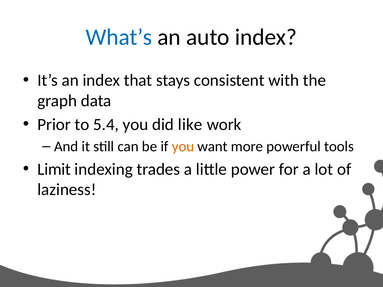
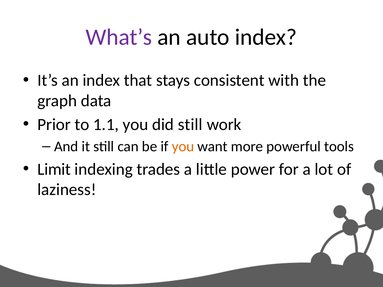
What’s colour: blue -> purple (119, 37)
5.4: 5.4 -> 1.1 (106, 125)
did like: like -> still (190, 125)
